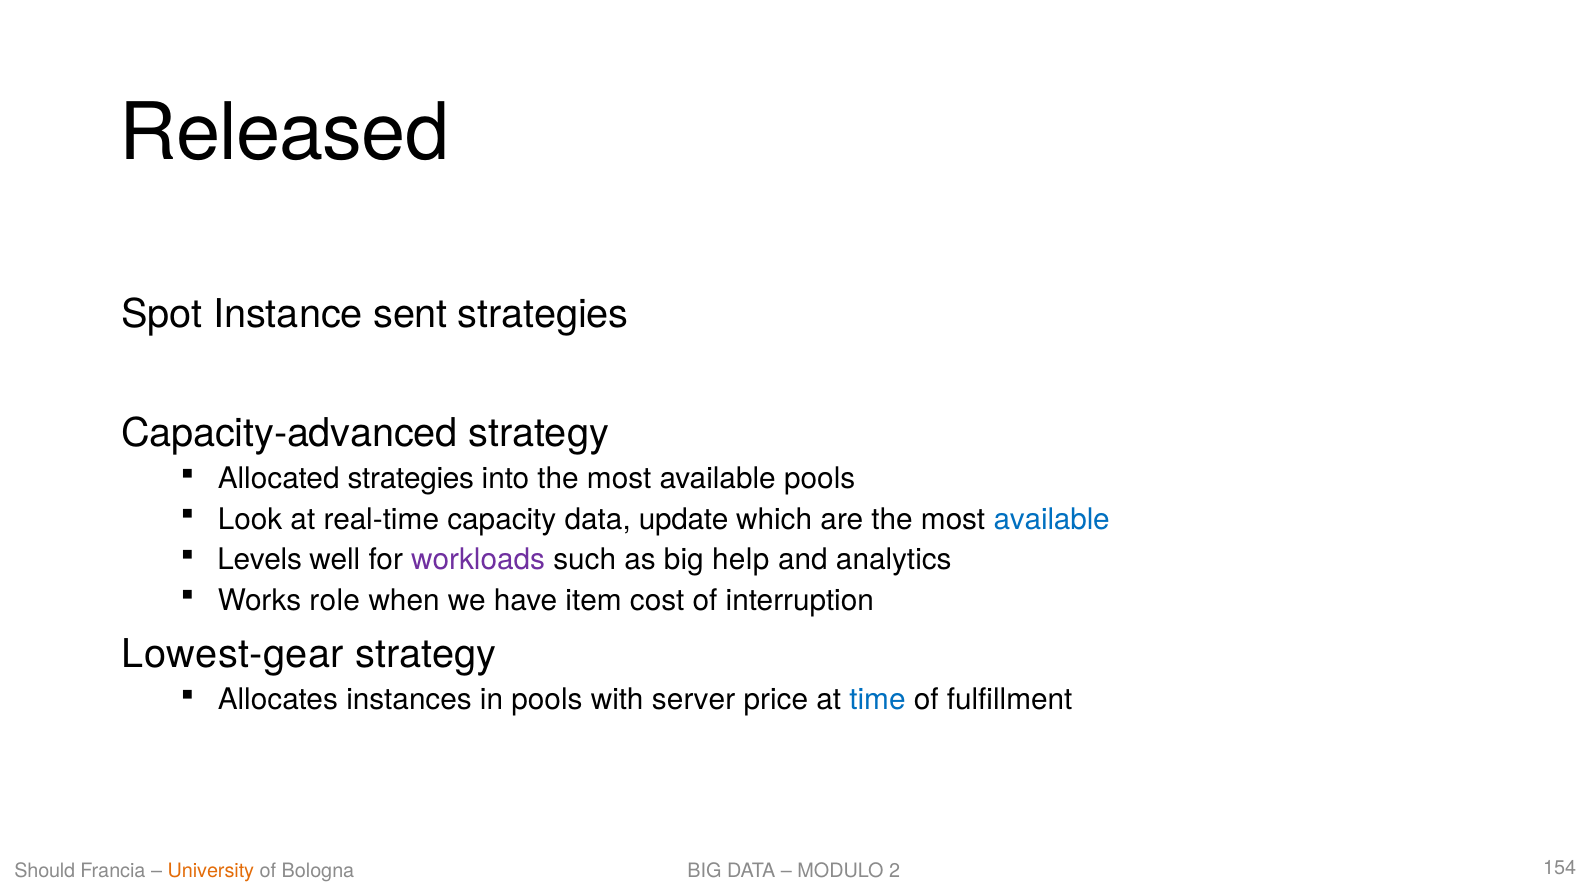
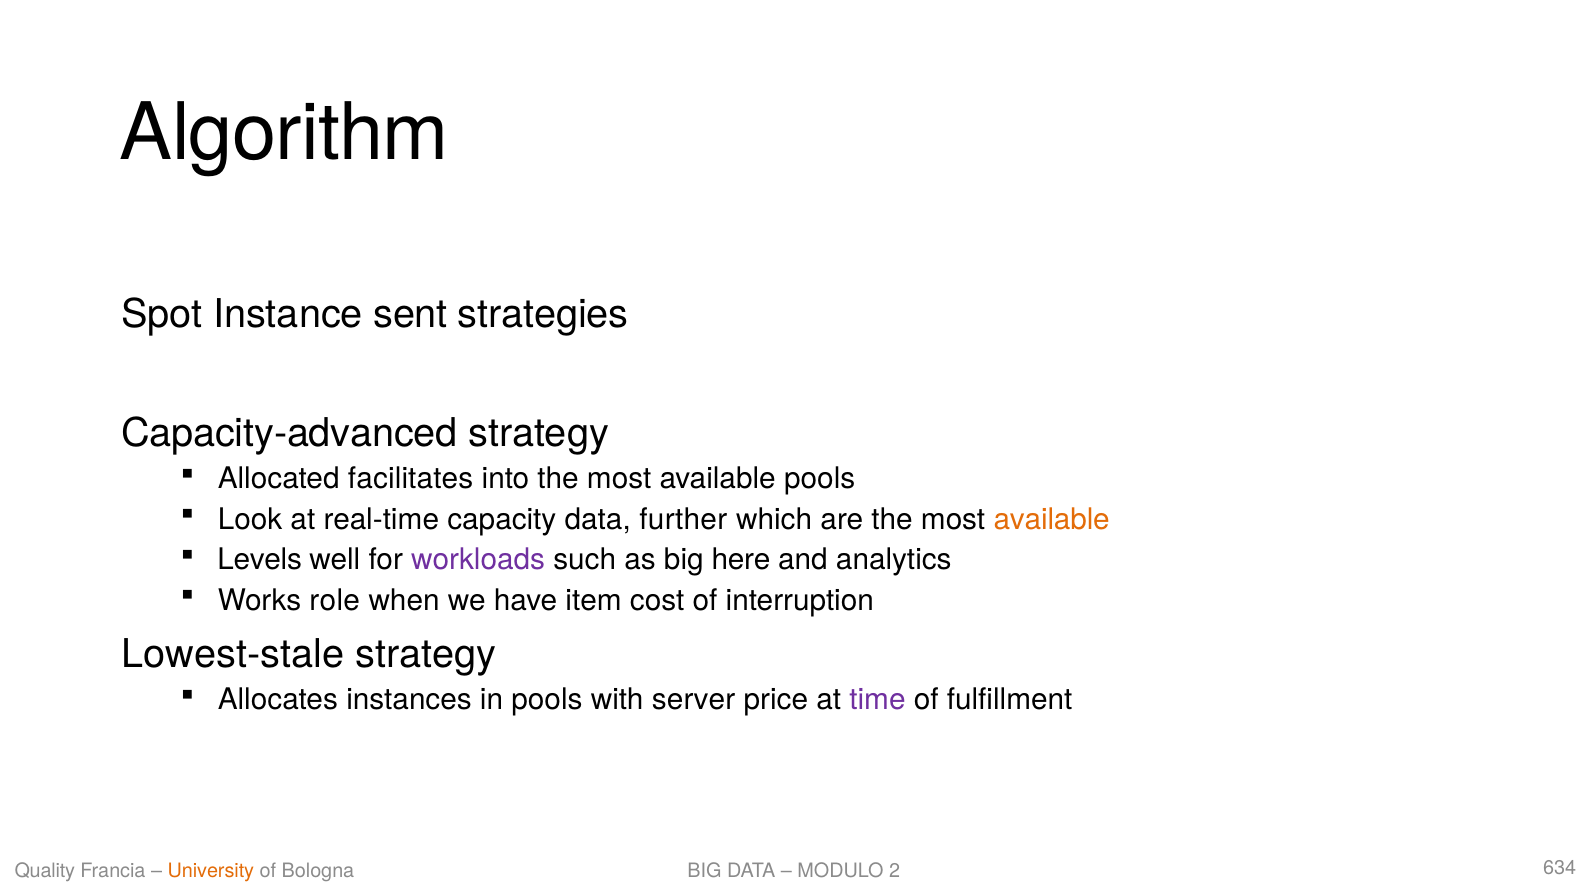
Released: Released -> Algorithm (284, 133)
Allocated strategies: strategies -> facilitates (411, 479)
update: update -> further (683, 520)
available colour: blue -> orange (1052, 520)
help: help -> here (741, 560)
Lowest-gear: Lowest-gear -> Lowest-stale (233, 654)
time colour: blue -> purple (877, 700)
Should: Should -> Quality (45, 871)
154: 154 -> 634 (1560, 869)
